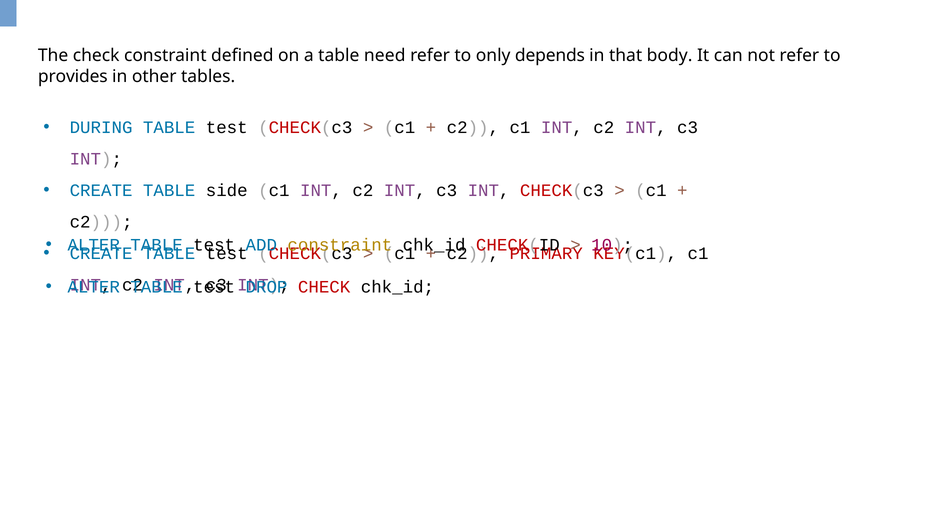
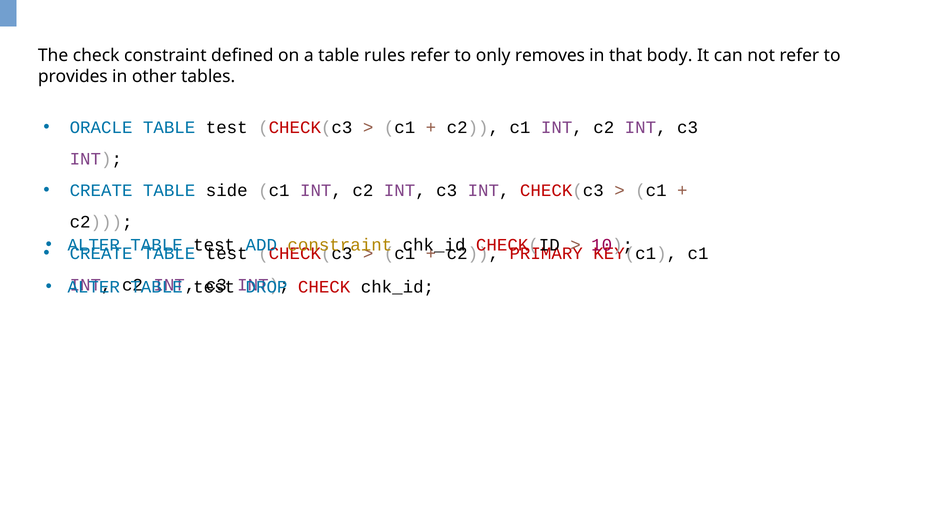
need: need -> rules (385, 55)
depends: depends -> removes (550, 55)
DURING: DURING -> ORACLE (101, 127)
